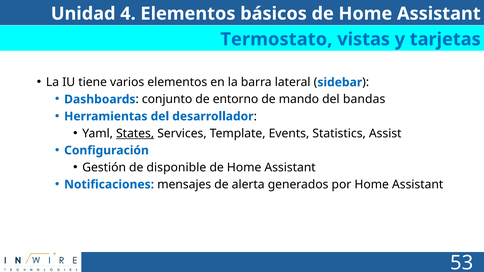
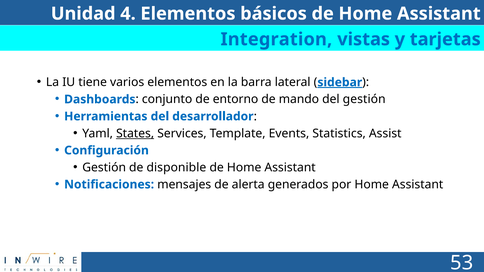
Termostato: Termostato -> Integration (276, 39)
sidebar underline: none -> present (340, 82)
del bandas: bandas -> gestión (364, 99)
